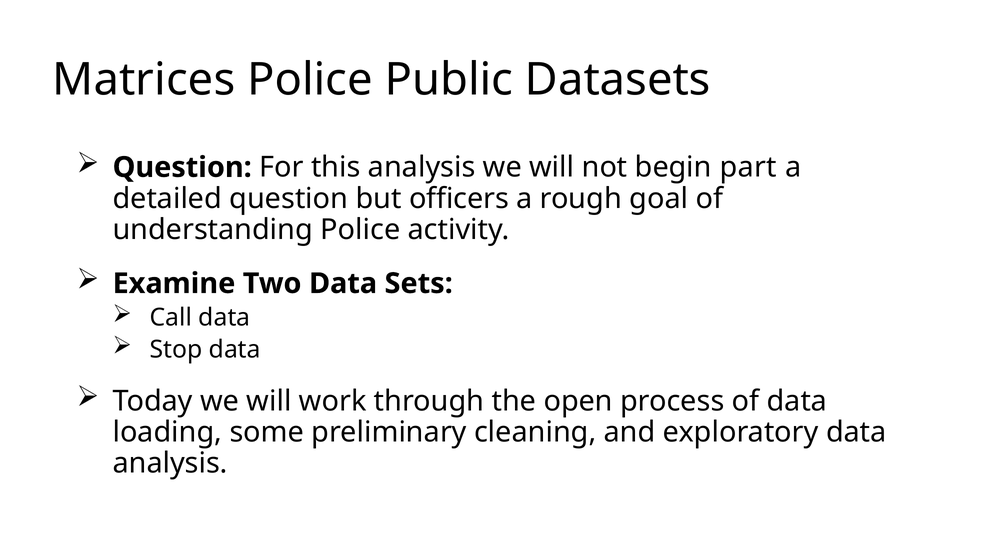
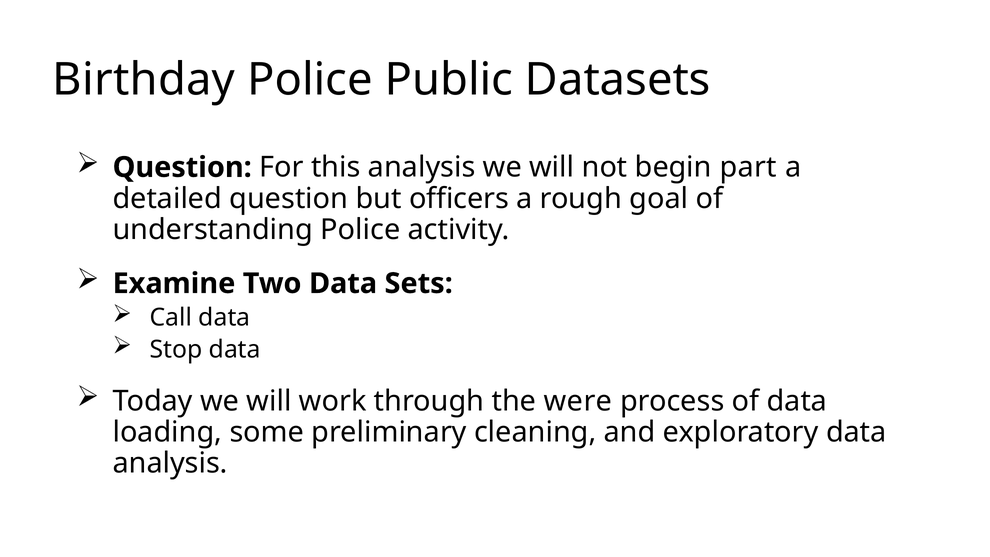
Matrices: Matrices -> Birthday (144, 80)
open: open -> were (578, 401)
